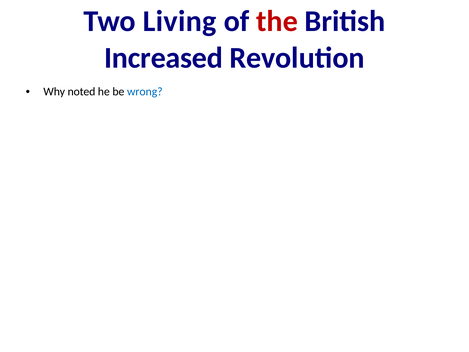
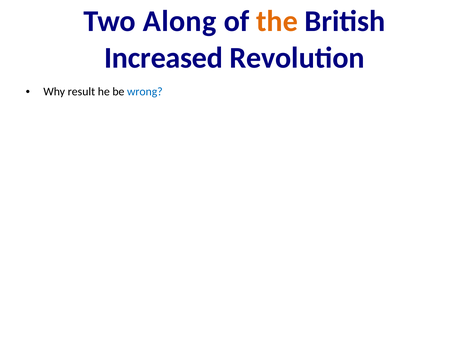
Living: Living -> Along (180, 21)
the colour: red -> orange (277, 21)
noted: noted -> result (81, 92)
